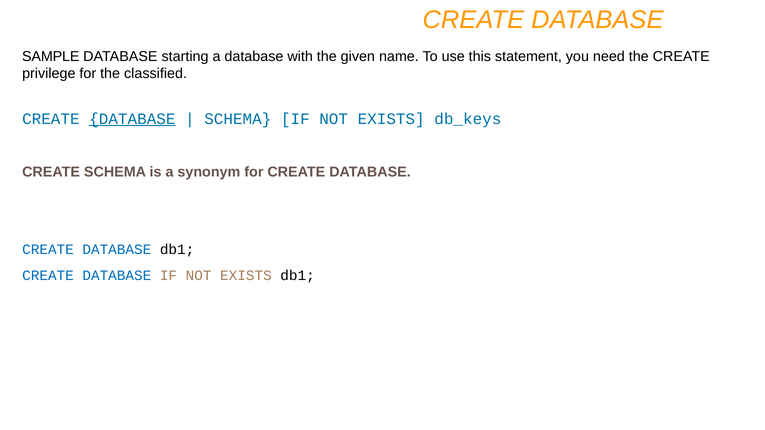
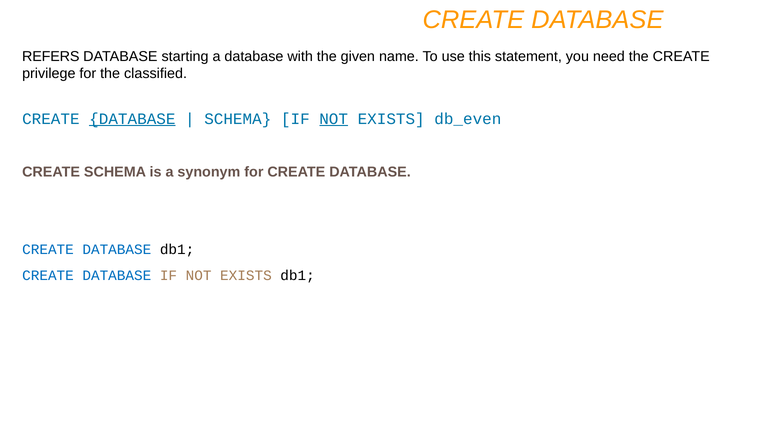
SAMPLE: SAMPLE -> REFERS (51, 57)
NOT underline: none -> present (334, 119)
db_keys: db_keys -> db_even (468, 119)
